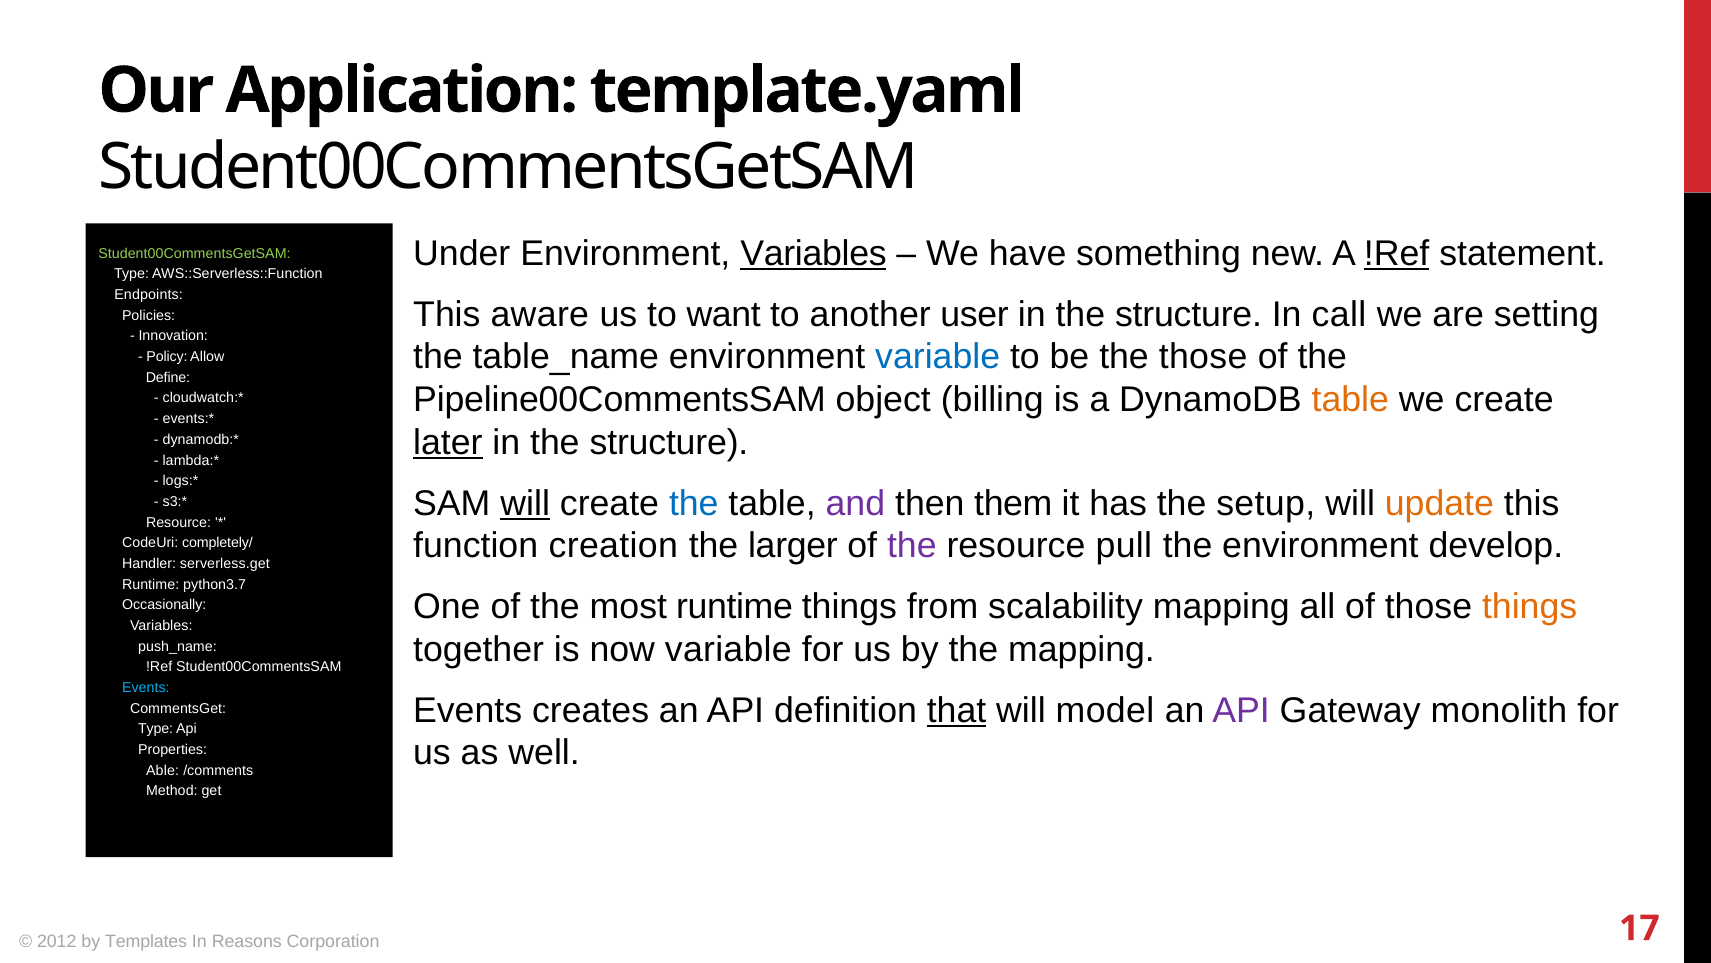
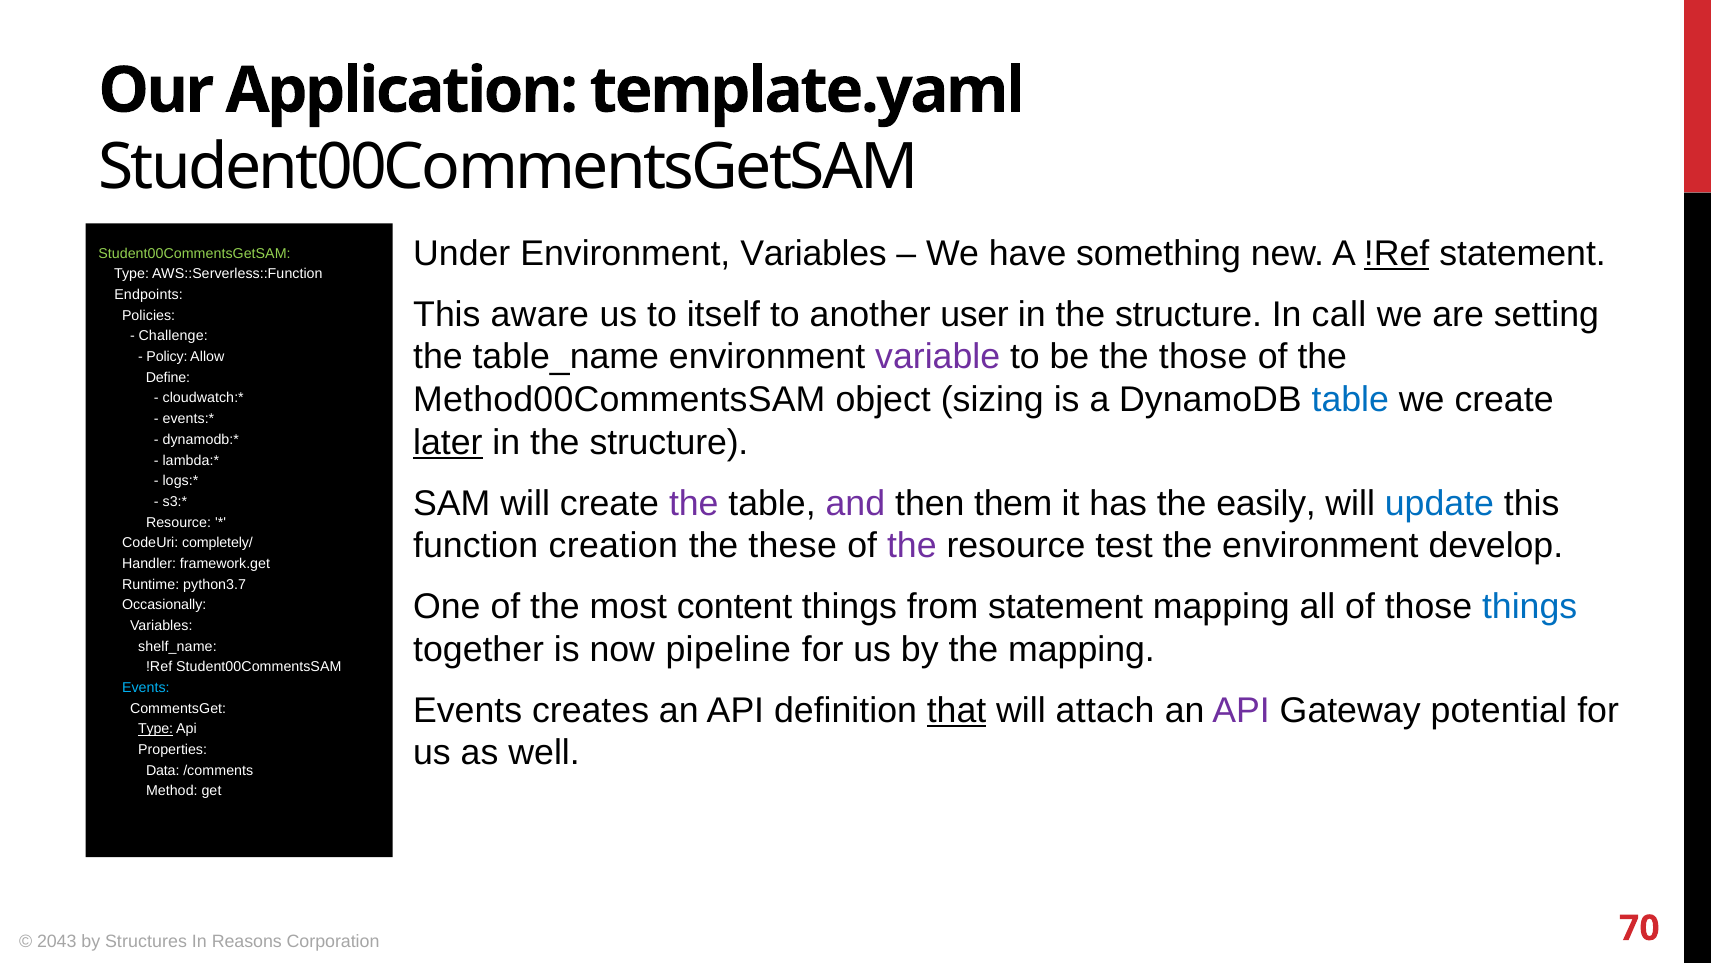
Variables underline: present -> none (813, 253)
want: want -> itself (723, 314)
Innovation: Innovation -> Challenge (173, 336)
variable colour: blue -> purple (938, 357)
Pipeline00CommentsSAM: Pipeline00CommentsSAM -> Method00CommentsSAM (619, 400)
billing: billing -> sizing (992, 400)
table colour: orange -> blue (1350, 400)
will underline: present -> none (525, 503)
the colour: blue -> purple (694, 503)
setup: setup -> easily (1266, 503)
update colour: orange -> blue (1439, 503)
larger: larger -> these (793, 546)
pull: pull -> test (1124, 546)
serverless.get: serverless.get -> framework.get (225, 563)
most runtime: runtime -> content (735, 606)
from scalability: scalability -> statement (1066, 606)
things colour: orange -> blue (1530, 606)
now variable: variable -> pipeline (728, 649)
push_name: push_name -> shelf_name (177, 646)
model: model -> attach (1105, 710)
monolith: monolith -> potential (1499, 710)
Type underline: none -> present (156, 729)
Able: Able -> Data (163, 770)
2012: 2012 -> 2043 (57, 941)
Templates: Templates -> Structures (146, 941)
17: 17 -> 70 (1639, 928)
